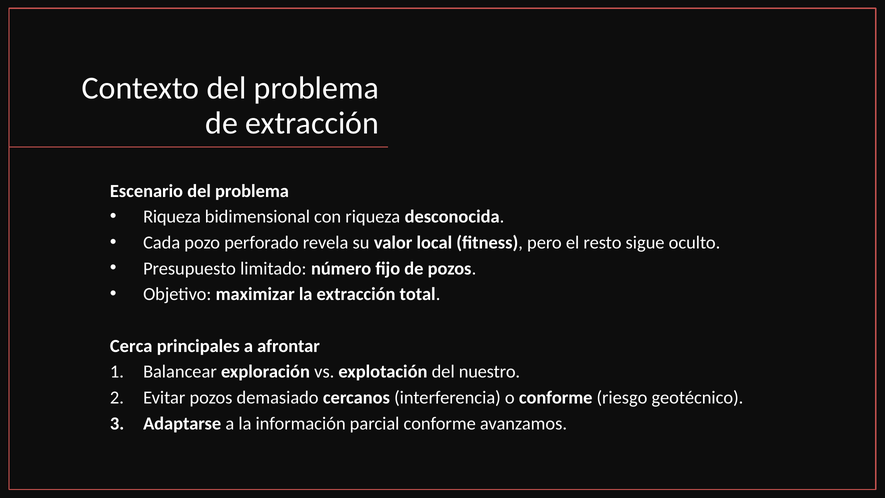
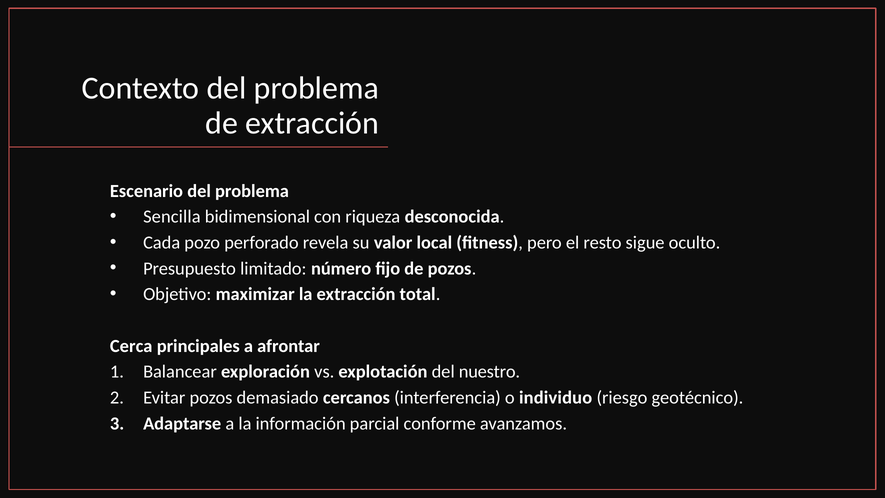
Riqueza: Riqueza -> Sencilla (172, 217)
o conforme: conforme -> individuo (556, 397)
